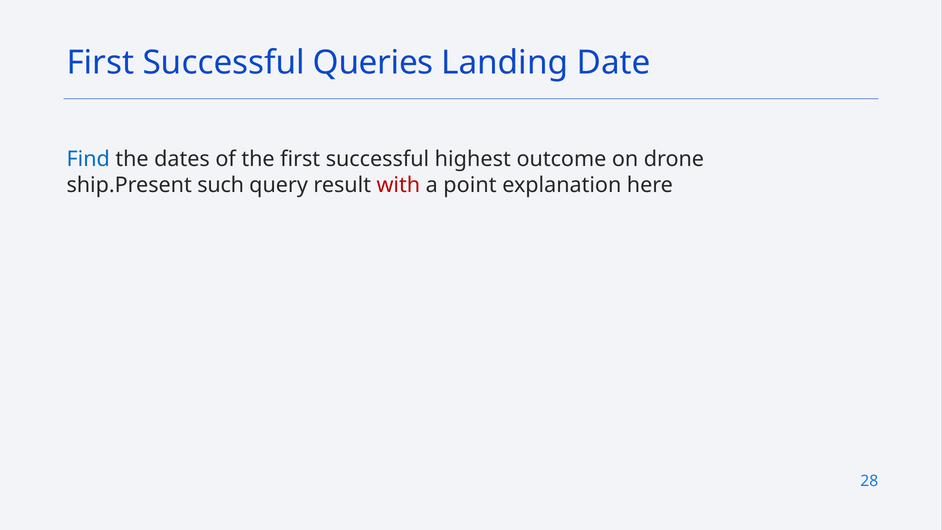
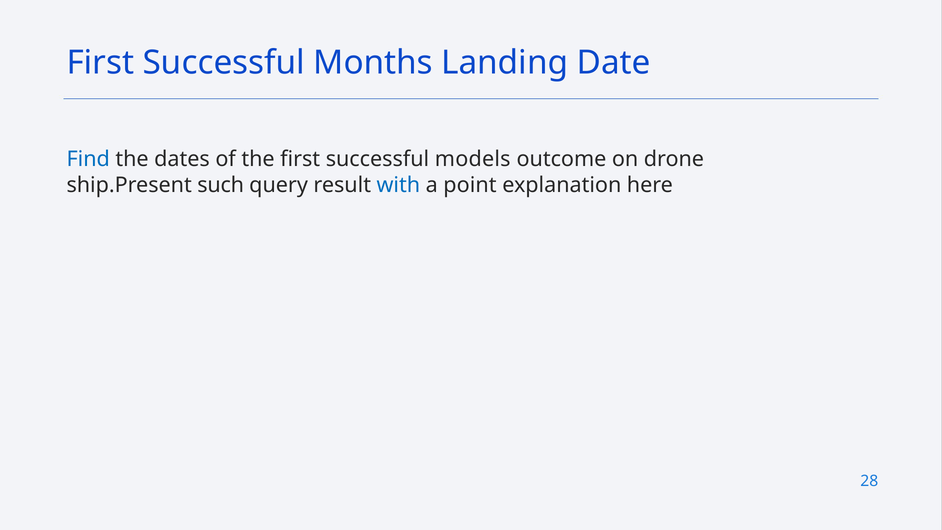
Queries: Queries -> Months (373, 63)
highest: highest -> models (473, 159)
with colour: red -> blue (398, 185)
